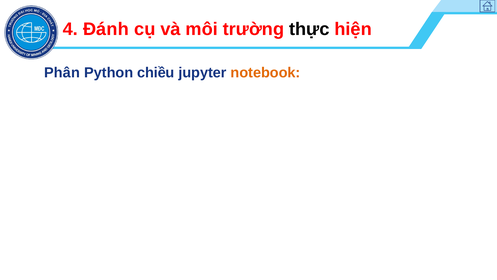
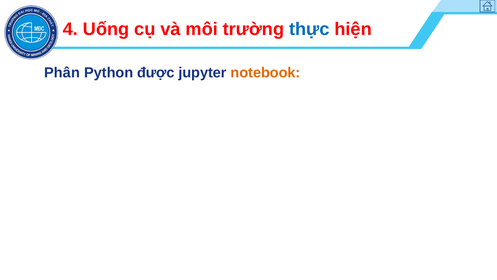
Đánh: Đánh -> Uống (106, 29)
thực colour: black -> blue (309, 29)
chiều: chiều -> được (156, 73)
